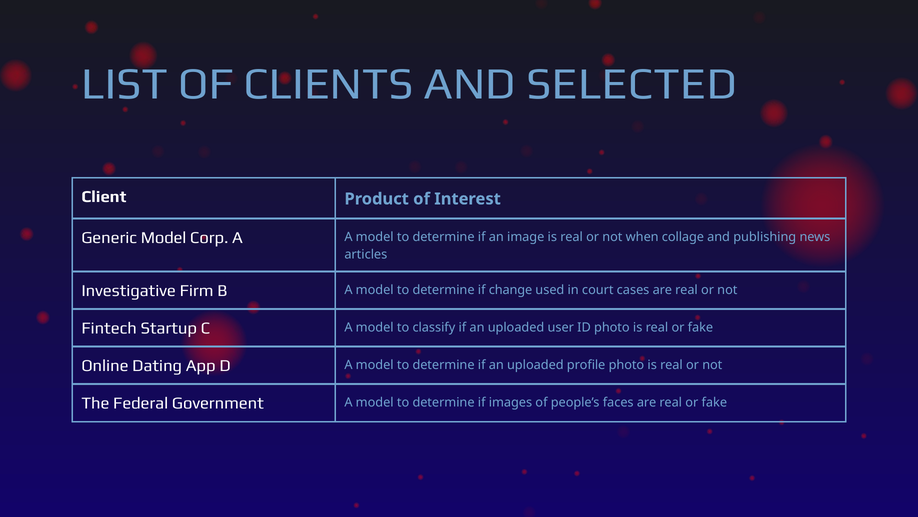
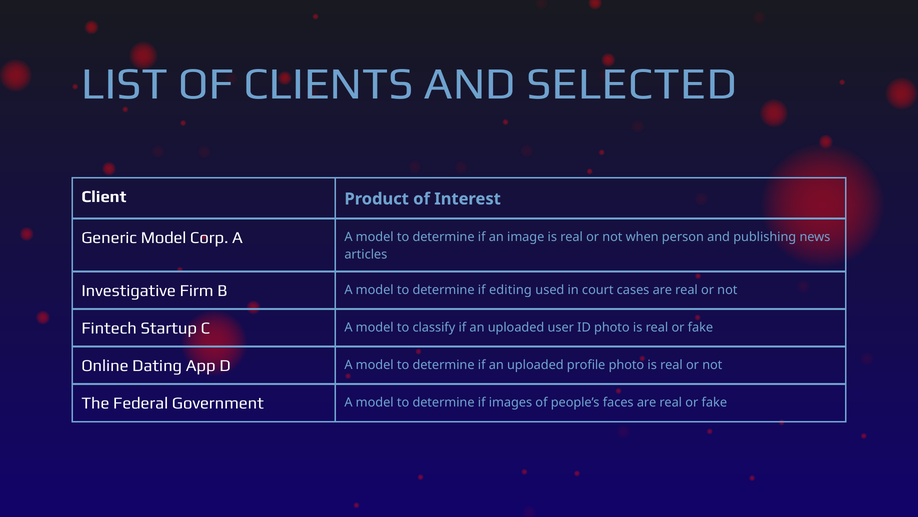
collage: collage -> person (683, 237)
change: change -> editing (510, 290)
